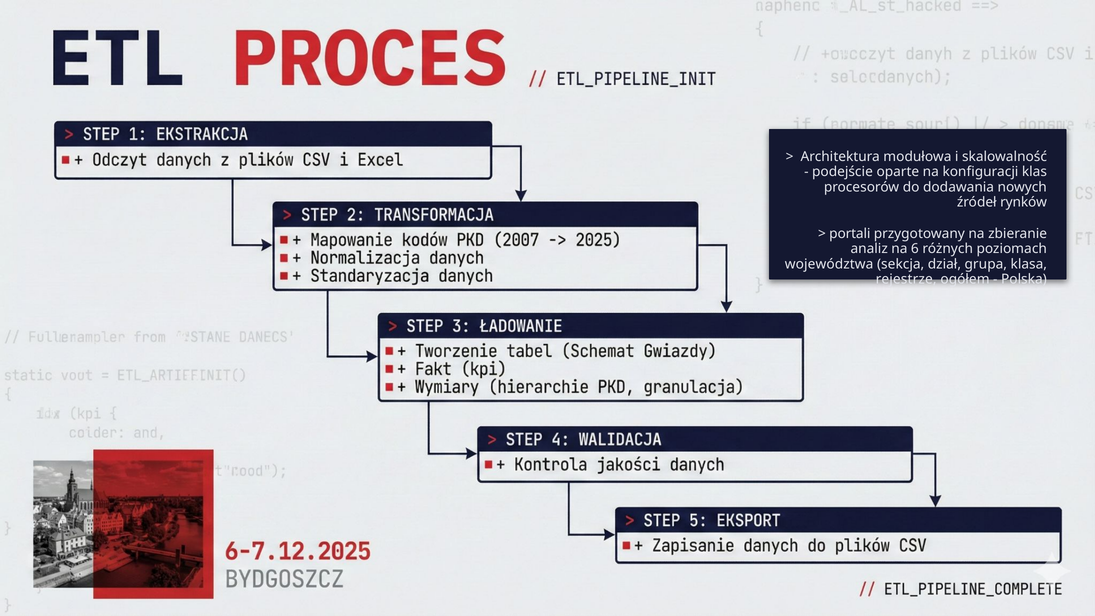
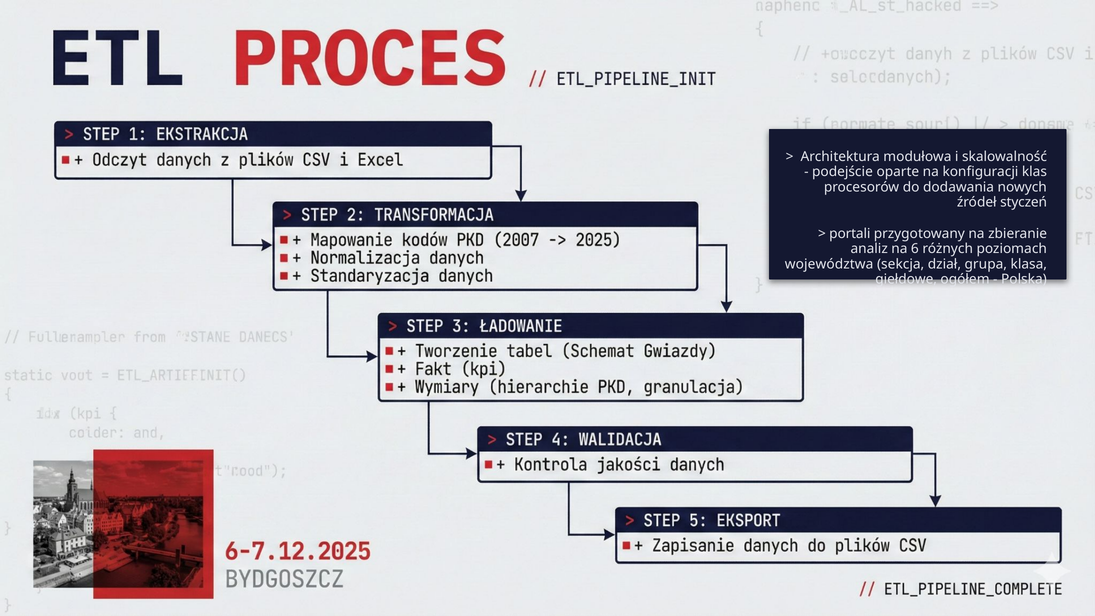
rynków: rynków -> styczeń (1024, 202)
rejestrze: rejestrze -> giełdowe (906, 279)
